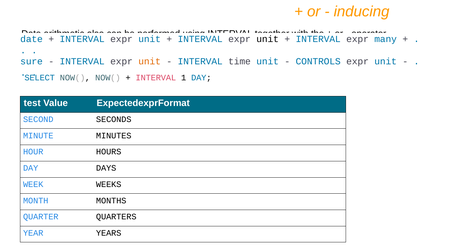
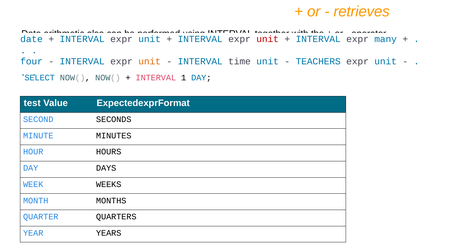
inducing: inducing -> retrieves (362, 12)
unit colour: black -> red (268, 39)
sure: sure -> four (32, 62)
CONTROLS: CONTROLS -> TEACHERS (318, 62)
